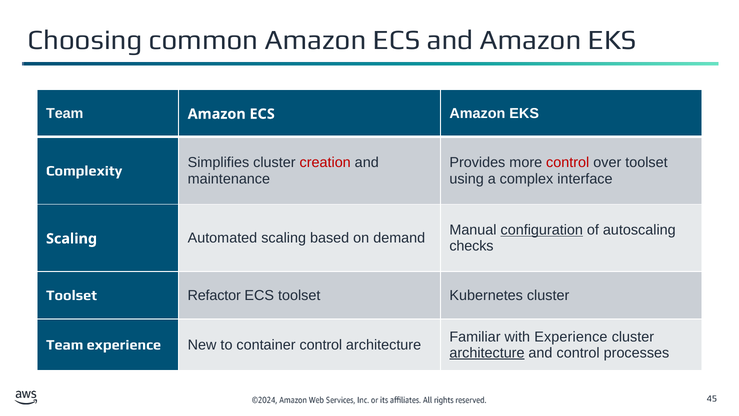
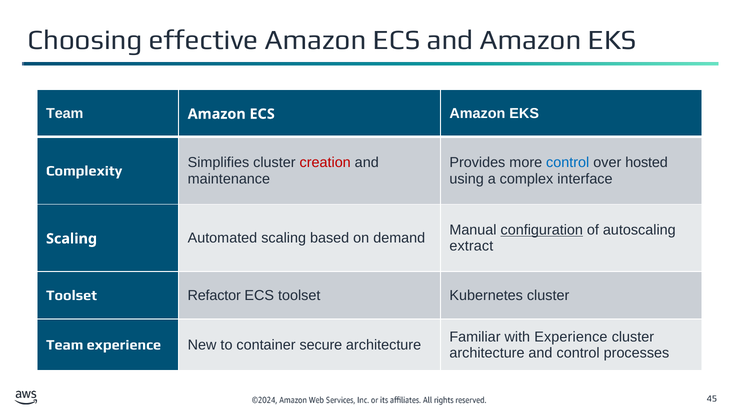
common: common -> effective (204, 40)
control colour: red -> blue (568, 163)
over toolset: toolset -> hosted (647, 163)
checks: checks -> extract (471, 246)
container control: control -> secure (321, 345)
architecture underline: present -> none (487, 353)
